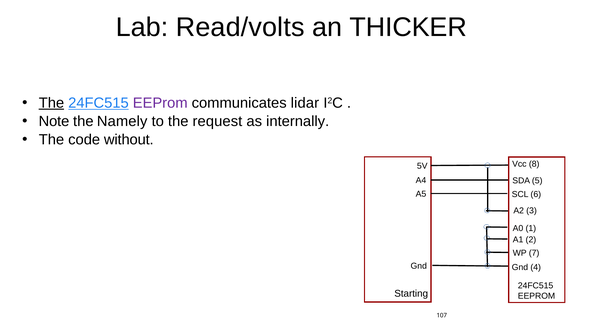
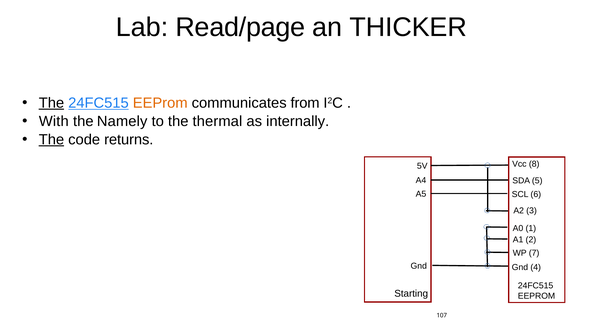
Read/volts: Read/volts -> Read/page (240, 27)
EEProm colour: purple -> orange (160, 103)
lidar: lidar -> from (305, 103)
Note: Note -> With (54, 121)
request: request -> thermal (217, 121)
The underline: none -> present (51, 140)
without: without -> returns (129, 140)
